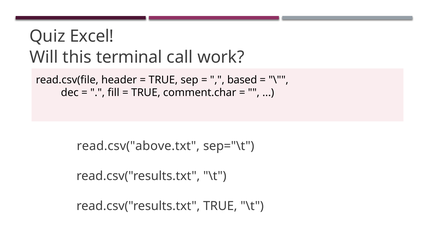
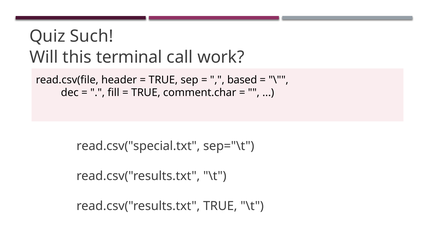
Excel: Excel -> Such (92, 36)
read.csv("above.txt: read.csv("above.txt -> read.csv("special.txt (138, 146)
